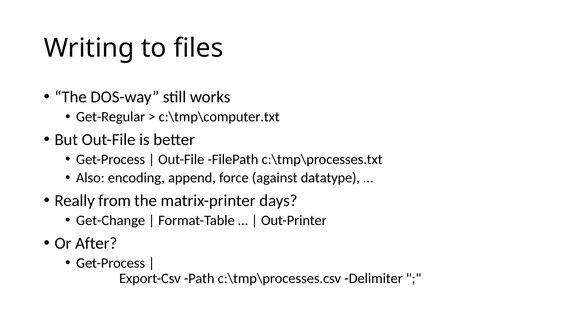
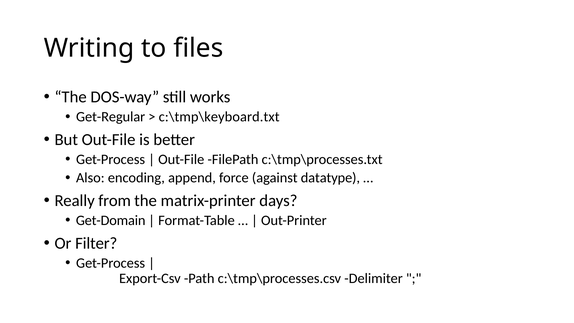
c:\tmp\computer.txt: c:\tmp\computer.txt -> c:\tmp\keyboard.txt (219, 117)
Get-Change: Get-Change -> Get-Domain (111, 220)
After: After -> Filter (96, 243)
